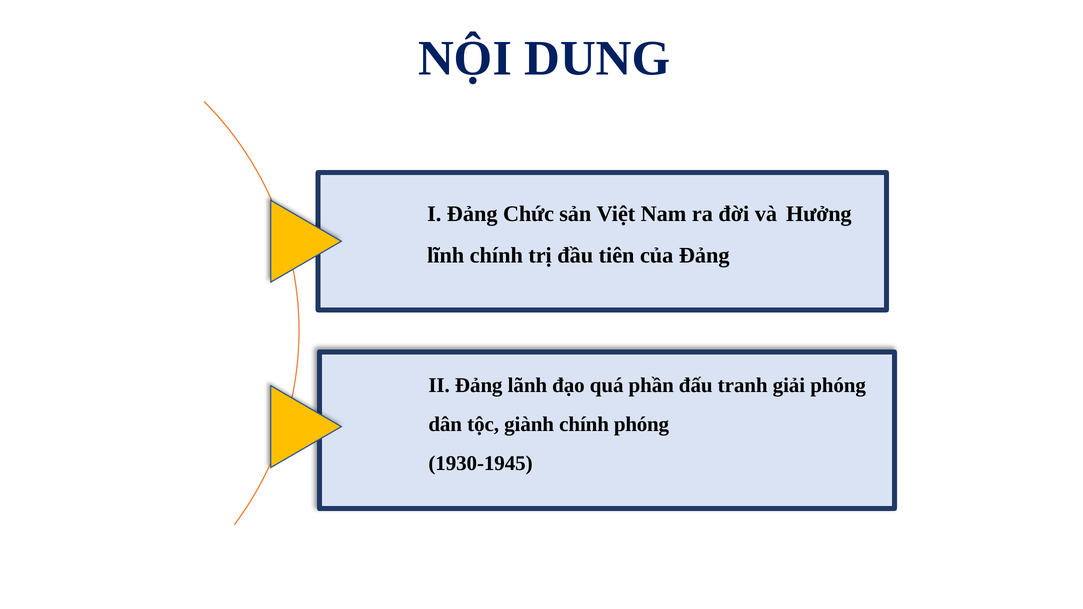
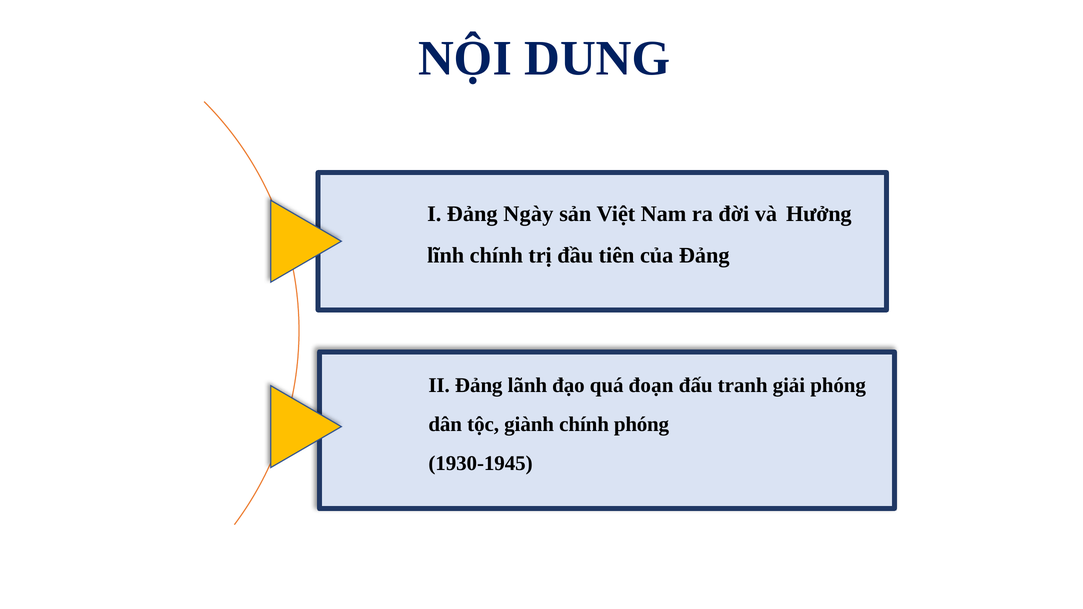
Chức: Chức -> Ngày (528, 214)
phần: phần -> đoạn (651, 385)
